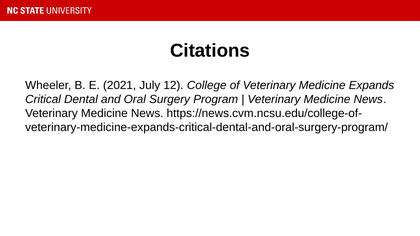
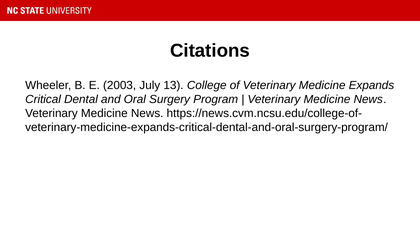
2021: 2021 -> 2003 (120, 85)
12: 12 -> 13 (173, 85)
